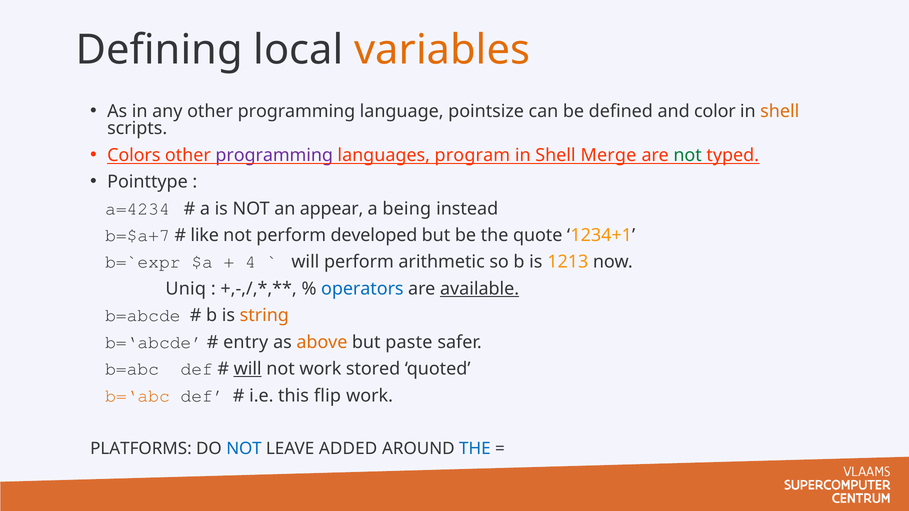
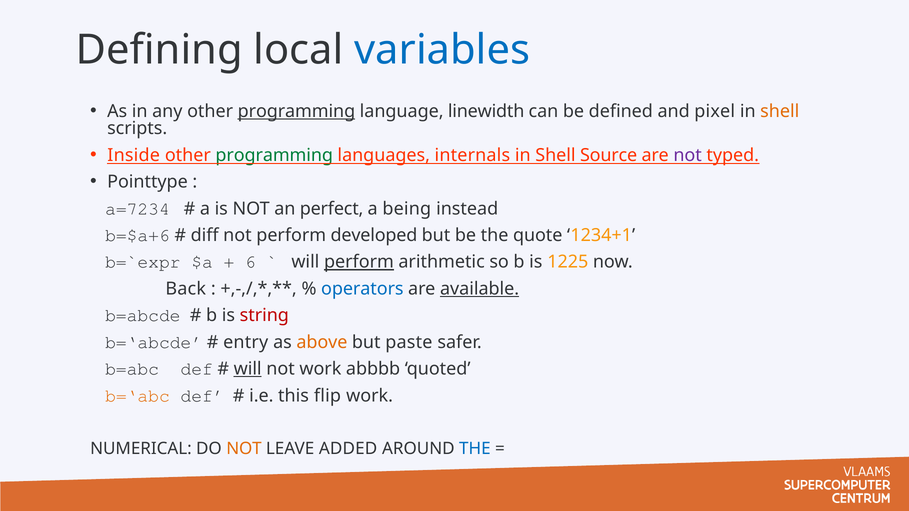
variables colour: orange -> blue (442, 50)
programming underline: none -> present (296, 111)
pointsize: pointsize -> linewidth (486, 111)
color: color -> pixel (715, 111)
Colors: Colors -> Inside (134, 155)
programming colour: purple -> green (274, 155)
program: program -> internals (472, 155)
Merge: Merge -> Source (609, 155)
not colour: green -> purple (688, 155)
a=4234: a=4234 -> a=7234 (137, 209)
appear: appear -> perfect (332, 209)
b=$a+7: b=$a+7 -> b=$a+6 (137, 235)
like: like -> diff (205, 235)
4: 4 -> 6 (250, 262)
perform underline: none -> present (359, 262)
1213: 1213 -> 1225 (568, 262)
Uniq: Uniq -> Back (186, 289)
string colour: orange -> red (264, 316)
stored: stored -> abbbb (373, 369)
PLATFORMS: PLATFORMS -> NUMERICAL (141, 449)
NOT colour: blue -> orange (244, 449)
